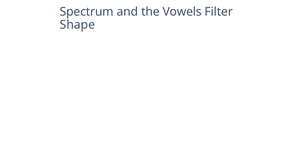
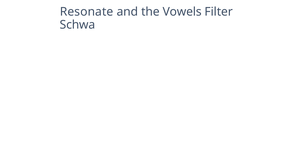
Spectrum: Spectrum -> Resonate (87, 12)
Shape: Shape -> Schwa (77, 25)
